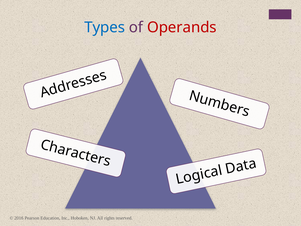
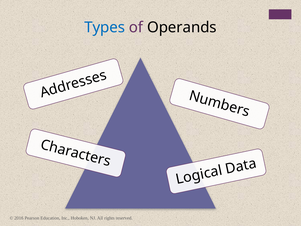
Operands colour: red -> black (182, 27)
